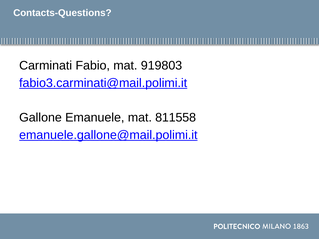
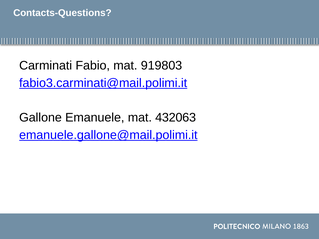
811558: 811558 -> 432063 (176, 118)
